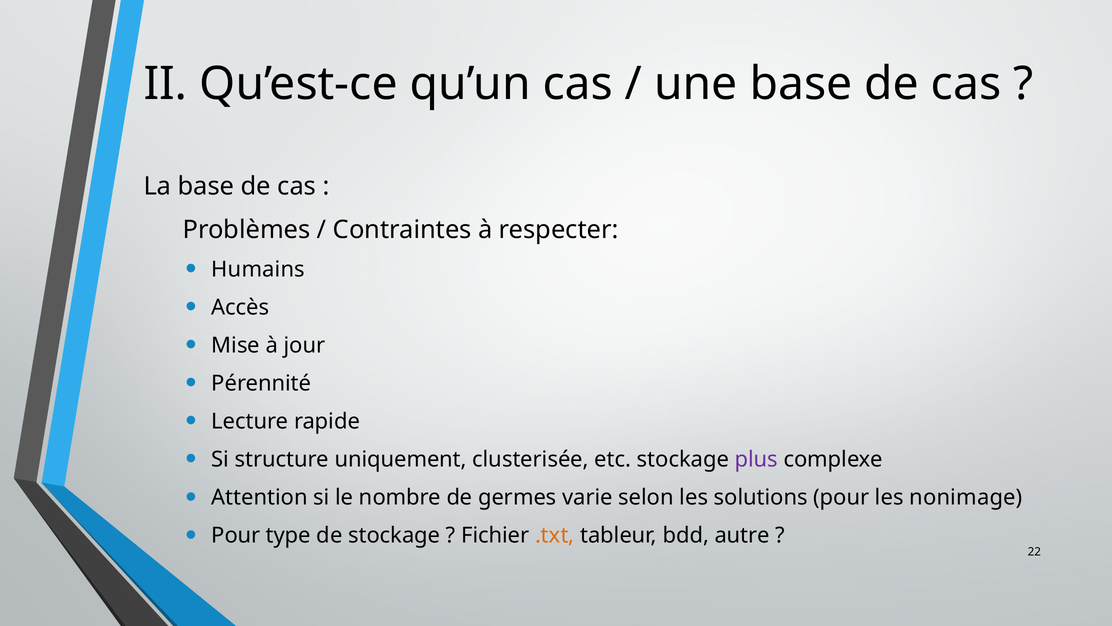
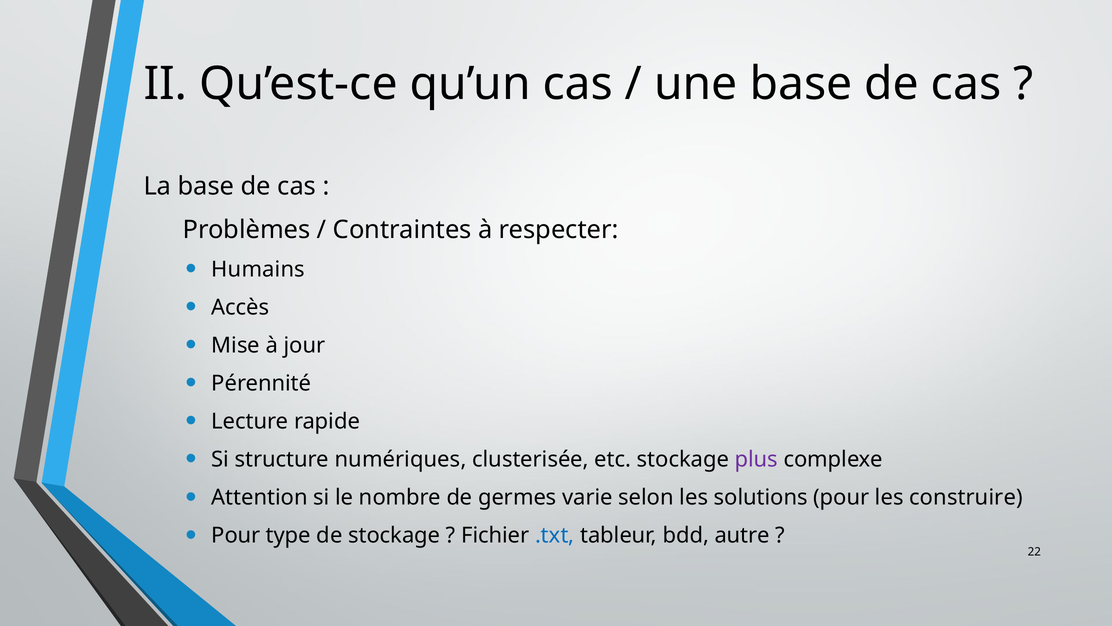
uniquement: uniquement -> numériques (401, 459)
nonimage: nonimage -> construire (966, 497)
.txt colour: orange -> blue (555, 535)
